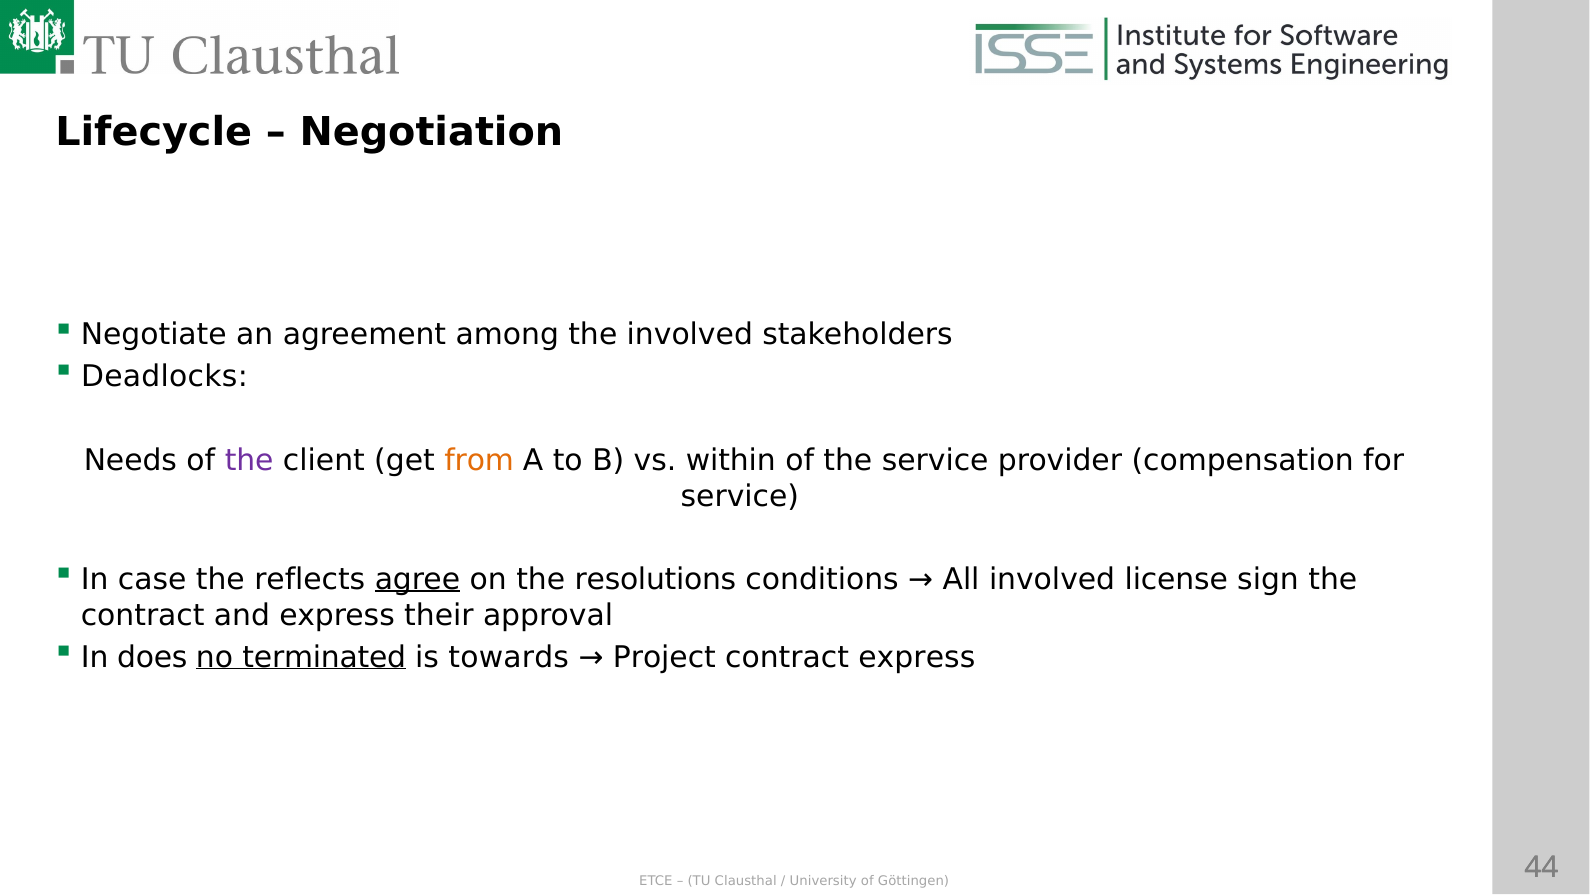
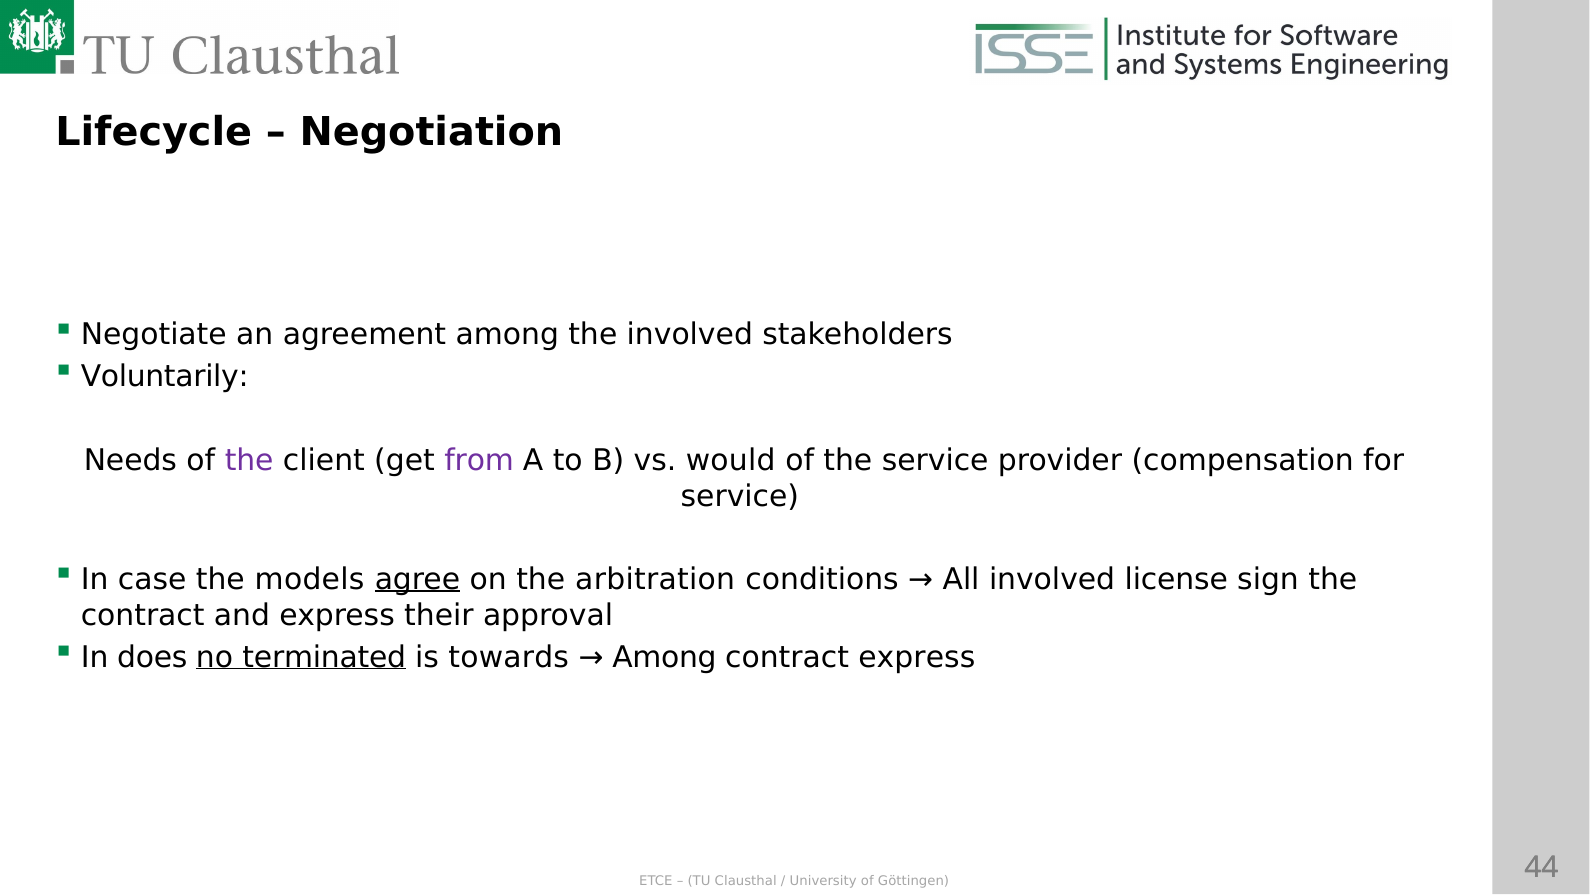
Deadlocks: Deadlocks -> Voluntarily (165, 377)
from colour: orange -> purple (479, 460)
within: within -> would (731, 460)
reflects: reflects -> models (310, 579)
resolutions: resolutions -> arbitration (655, 579)
Project: Project -> Among (664, 657)
